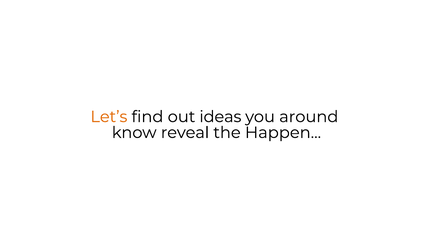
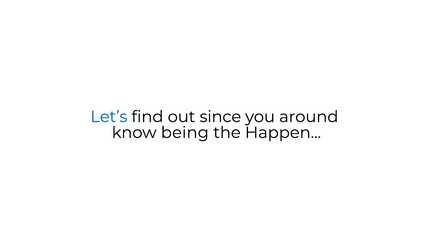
Let’s colour: orange -> blue (109, 117)
ideas: ideas -> since (220, 117)
reveal: reveal -> being (185, 132)
